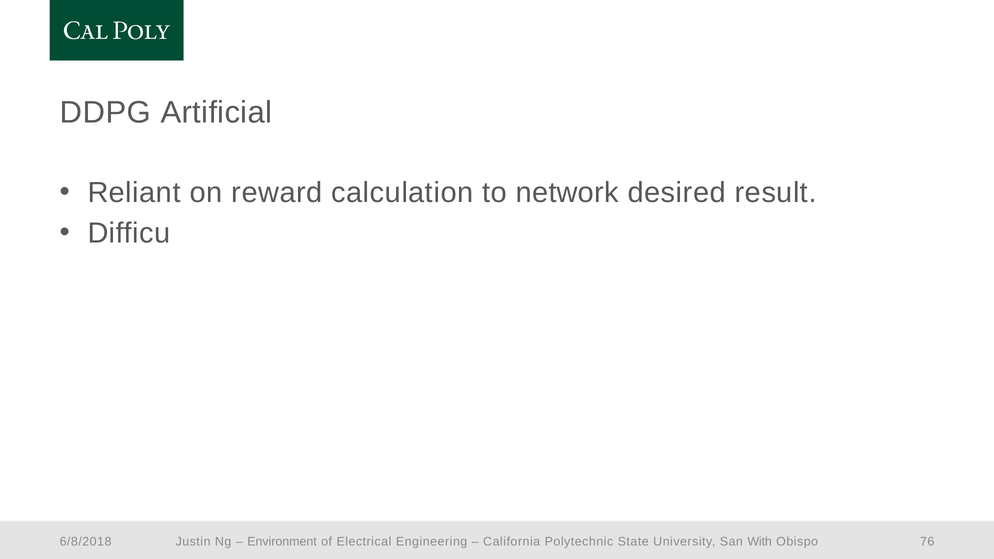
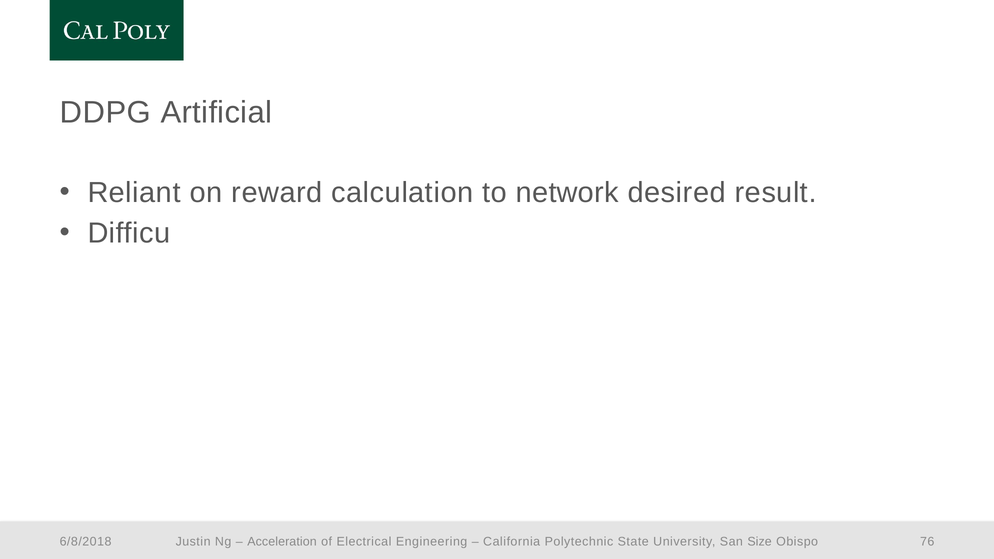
Environment: Environment -> Acceleration (282, 542)
With: With -> Size (760, 542)
